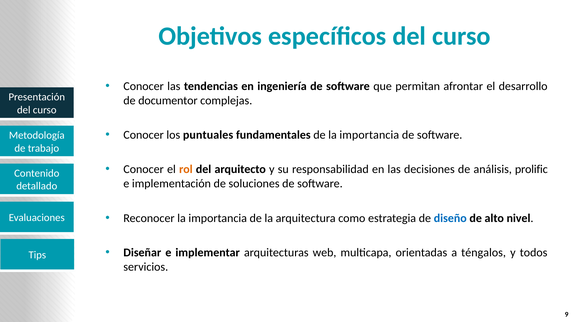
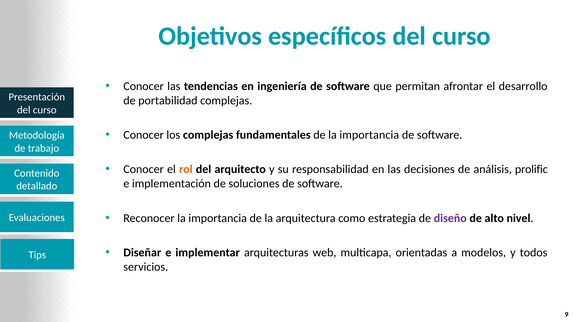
documentor: documentor -> portabilidad (168, 101)
los puntuales: puntuales -> complejas (208, 135)
diseño colour: blue -> purple (450, 218)
téngalos: téngalos -> modelos (484, 253)
